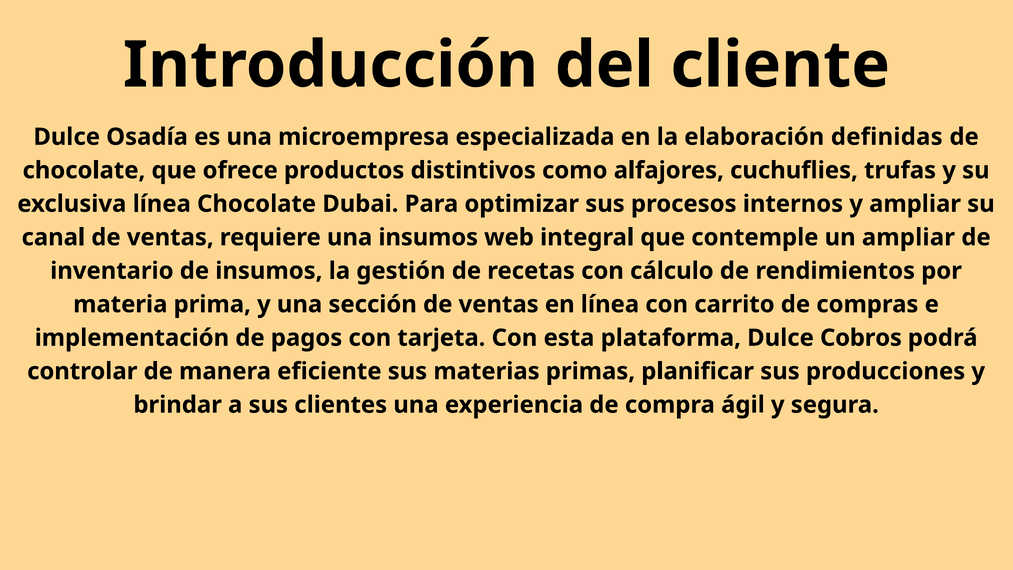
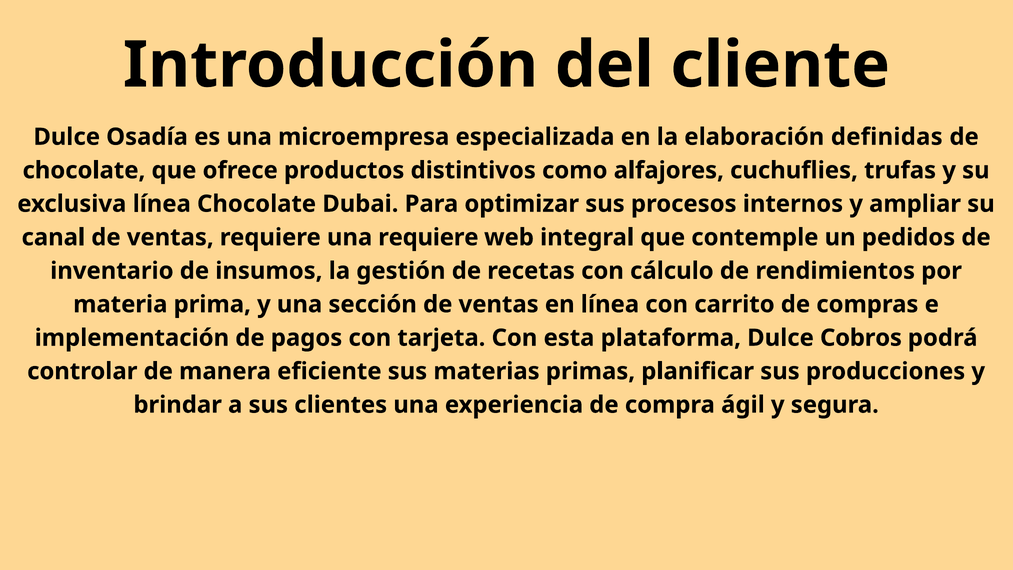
una insumos: insumos -> requiere (428, 237)
un ampliar: ampliar -> pedidos (909, 237)
